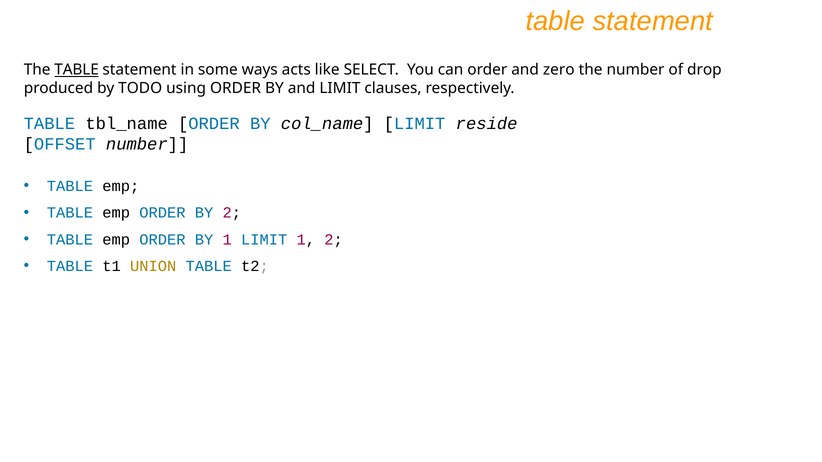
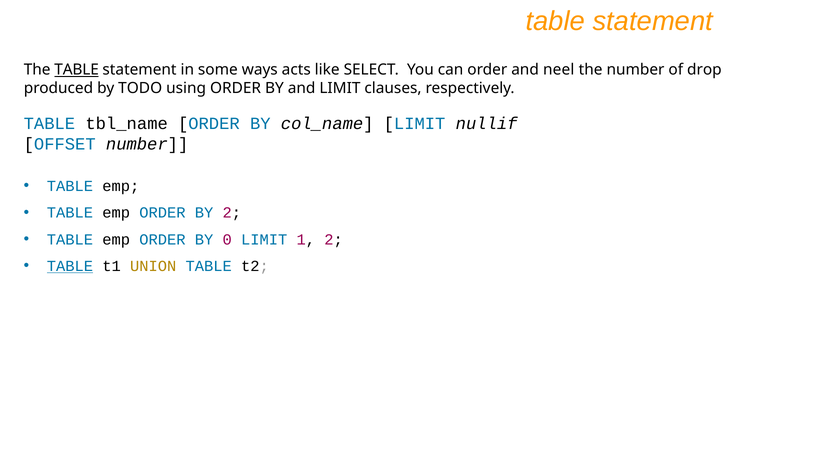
zero: zero -> neel (559, 70)
reside: reside -> nullif (487, 124)
BY 1: 1 -> 0 (227, 240)
TABLE underline: none -> present (70, 266)
